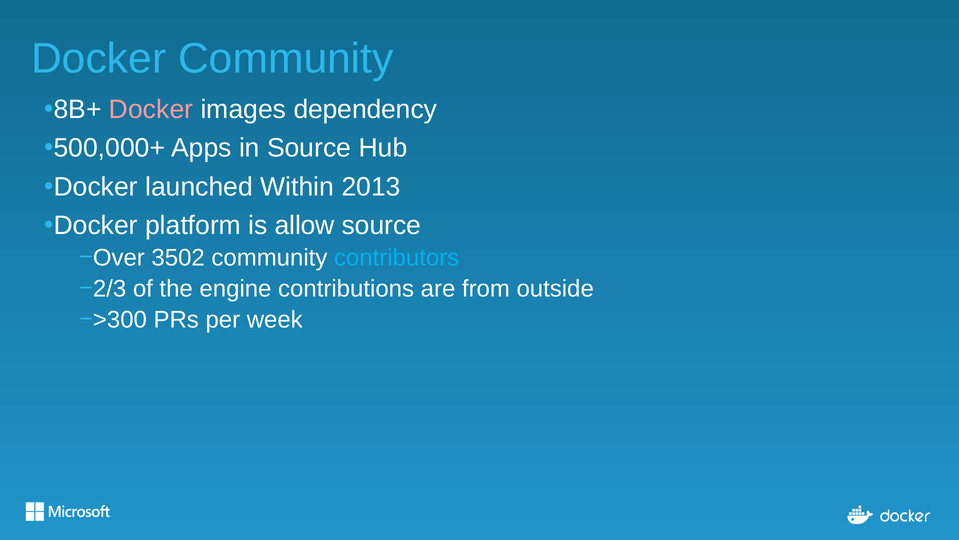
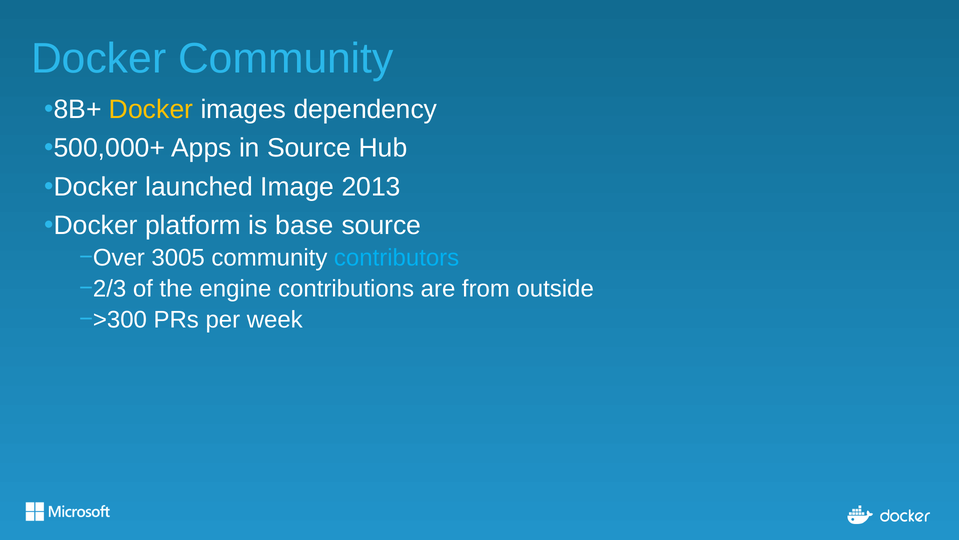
Docker colour: pink -> yellow (151, 109)
Within: Within -> Image (297, 187)
allow: allow -> base (304, 225)
3502: 3502 -> 3005 (178, 258)
